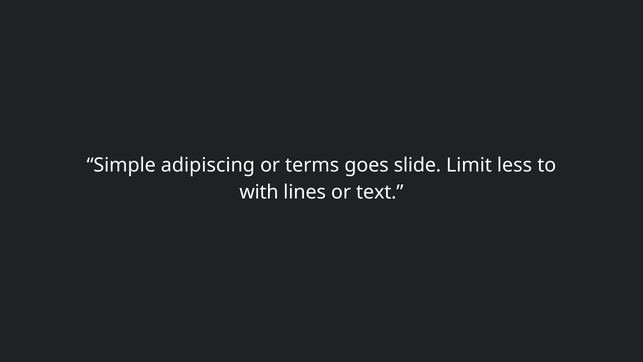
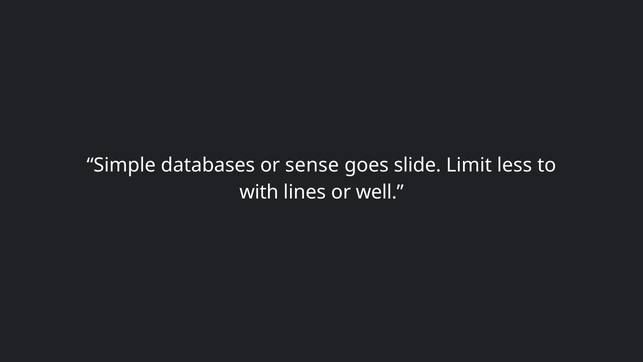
adipiscing: adipiscing -> databases (208, 165)
terms: terms -> sense (312, 165)
text: text -> well (380, 192)
